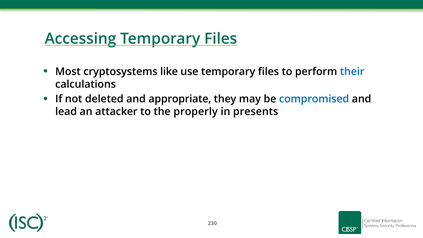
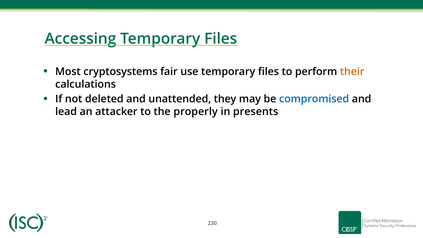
like: like -> fair (169, 72)
their colour: blue -> orange (352, 72)
appropriate: appropriate -> unattended (180, 99)
